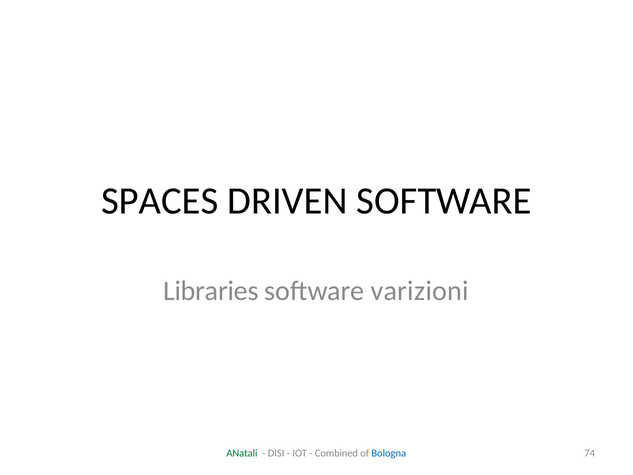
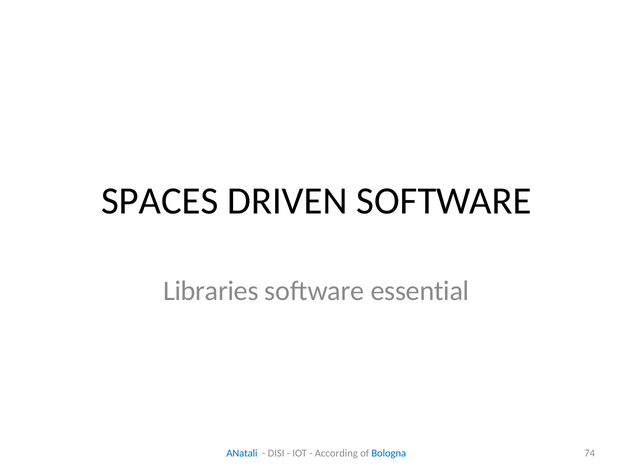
varizioni: varizioni -> essential (420, 291)
ANatali colour: green -> blue (242, 453)
Combined: Combined -> According (336, 453)
